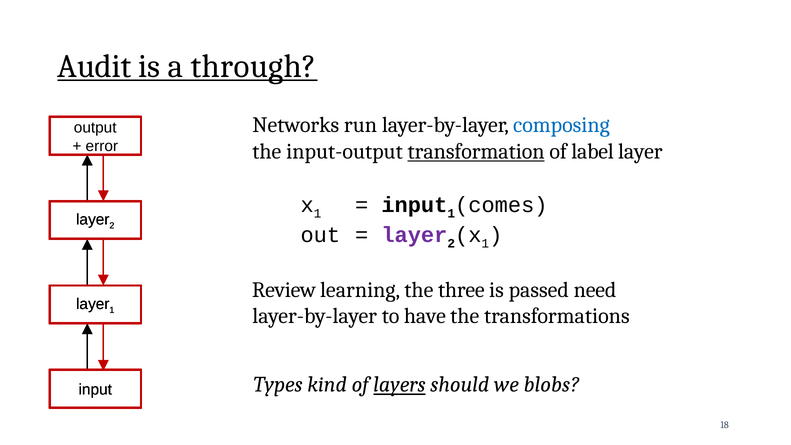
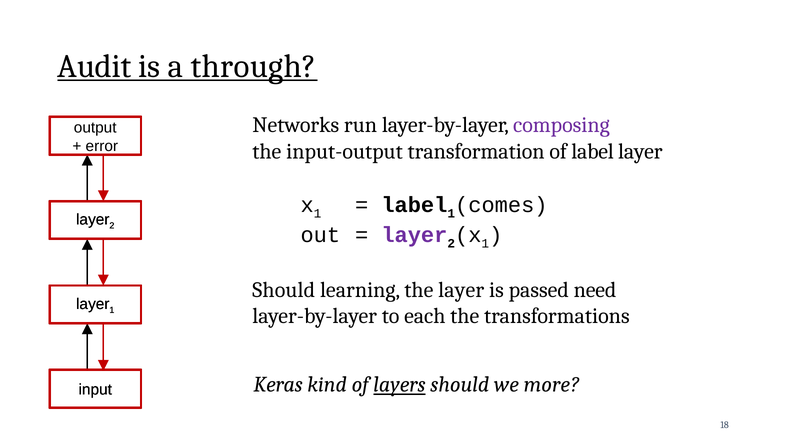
composing colour: blue -> purple (561, 125)
transformation underline: present -> none (476, 152)
input: input -> label (414, 205)
Review: Review -> Should (284, 290)
the three: three -> layer (461, 290)
have: have -> each (425, 316)
Types: Types -> Keras (278, 385)
blobs: blobs -> more (551, 385)
